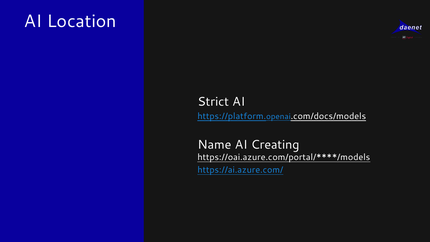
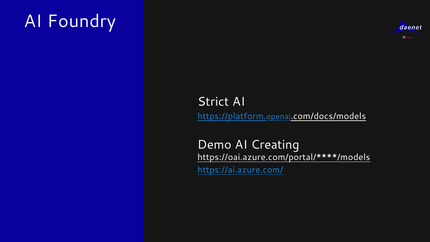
Location: Location -> Foundry (82, 21)
Name: Name -> Demo (214, 145)
